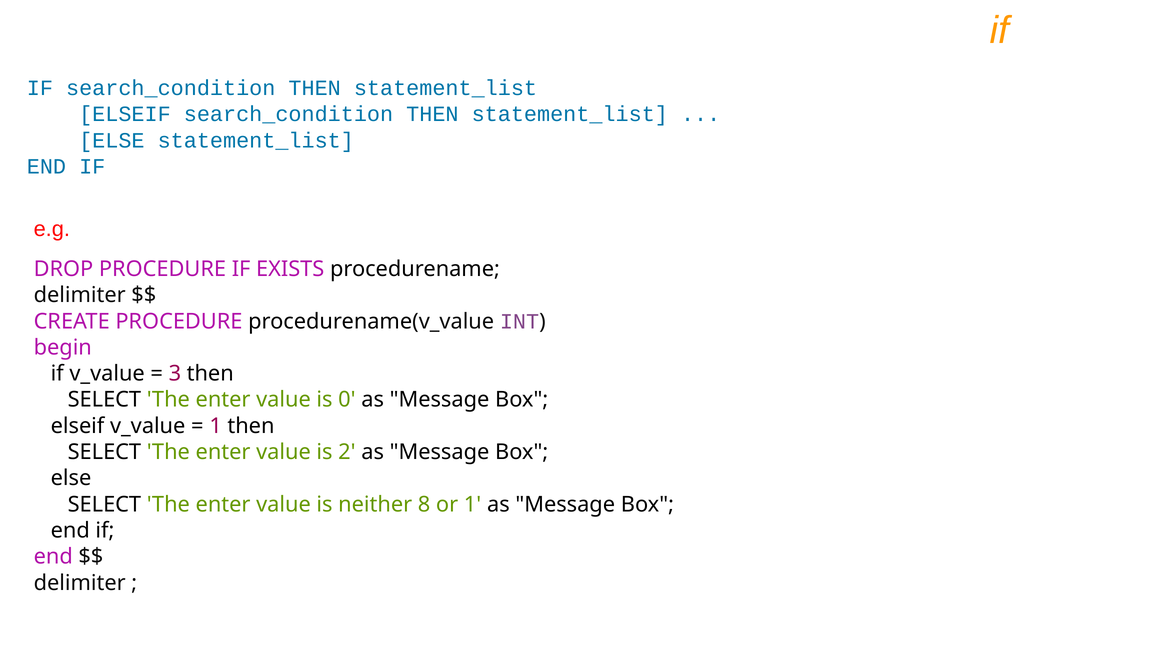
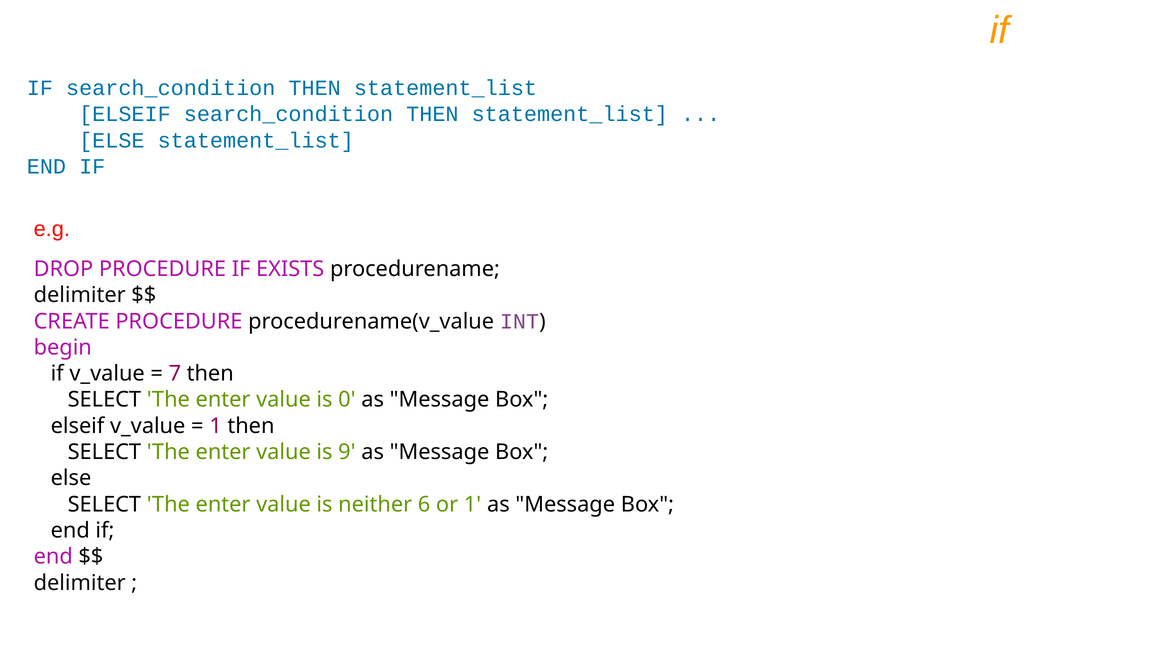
3: 3 -> 7 (175, 374)
2: 2 -> 9 (347, 452)
8: 8 -> 6 (424, 505)
